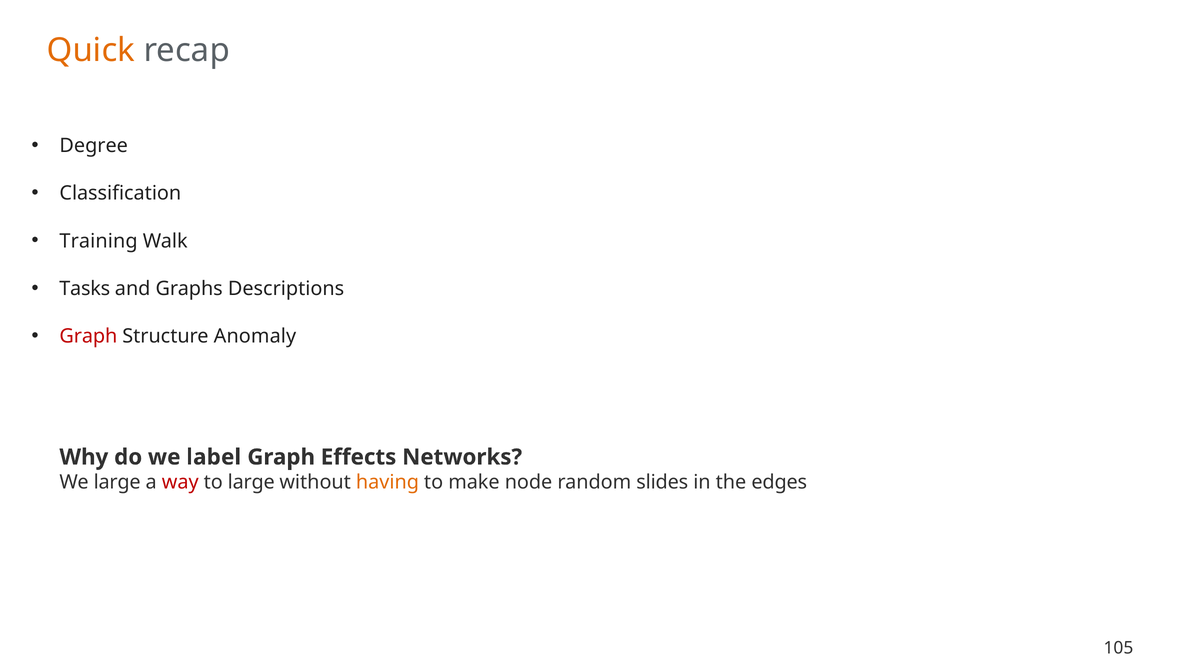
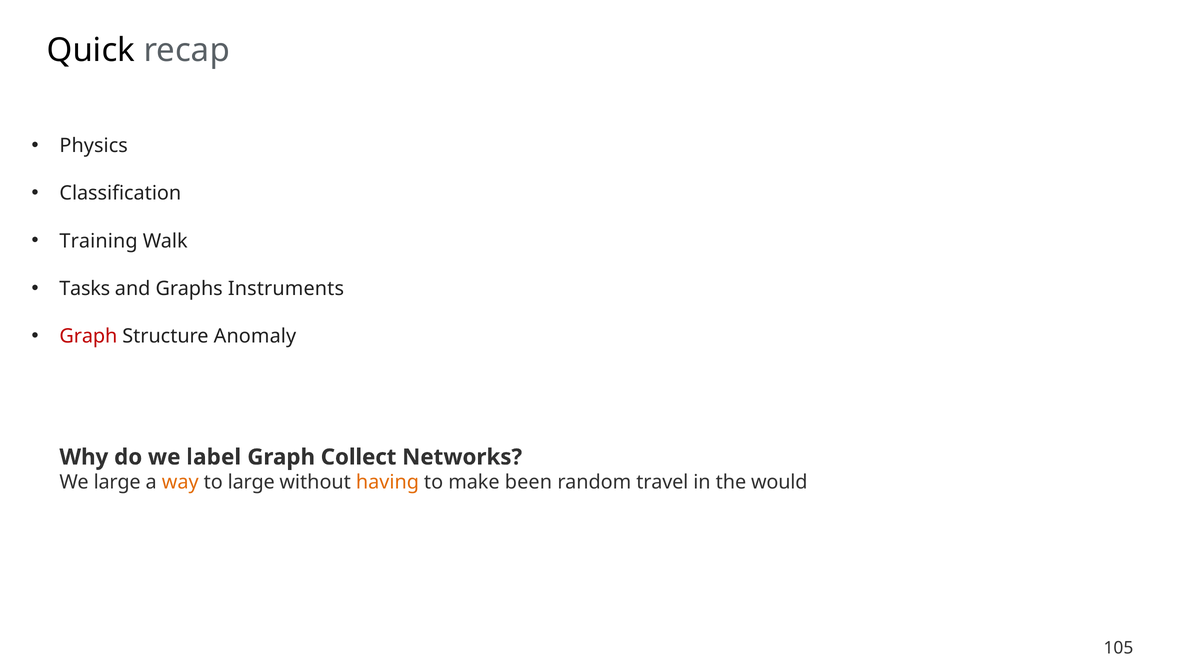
Quick colour: orange -> black (91, 50)
Degree: Degree -> Physics (94, 145)
Descriptions: Descriptions -> Instruments (286, 288)
Effects: Effects -> Collect (359, 457)
way colour: red -> orange (180, 482)
node: node -> been (528, 482)
slides: slides -> travel (662, 482)
edges: edges -> would (779, 482)
